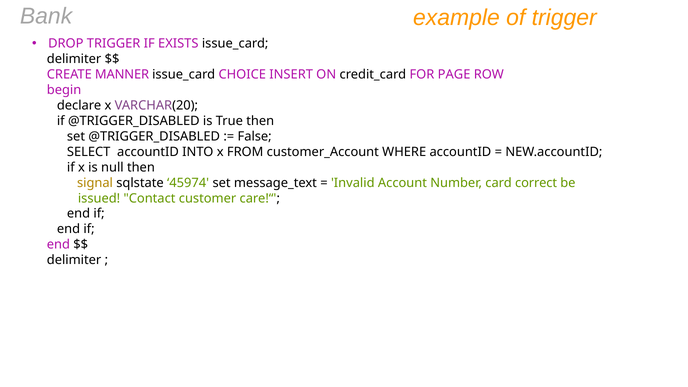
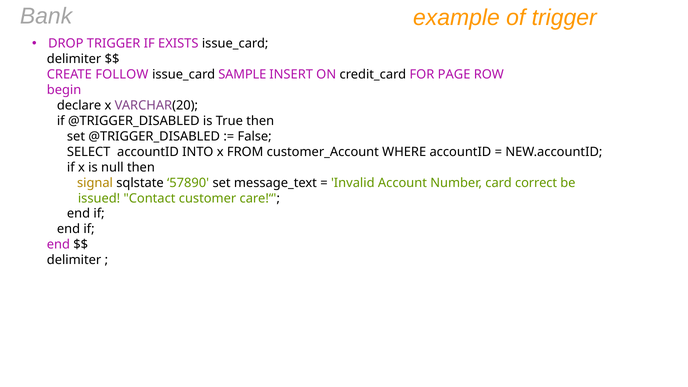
MANNER: MANNER -> FOLLOW (122, 74)
CHOICE: CHOICE -> SAMPLE (242, 74)
45974: 45974 -> 57890 (188, 183)
